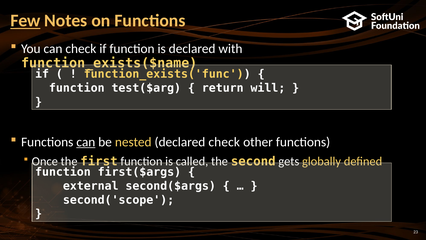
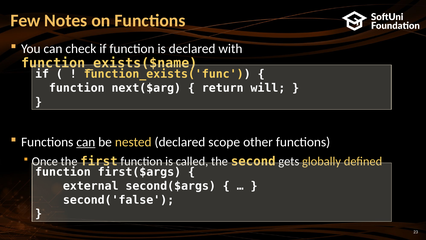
Few underline: present -> none (25, 21)
test($arg: test($arg -> next($arg (146, 88)
declared check: check -> scope (224, 142)
second('scope: second('scope -> second('false (119, 200)
